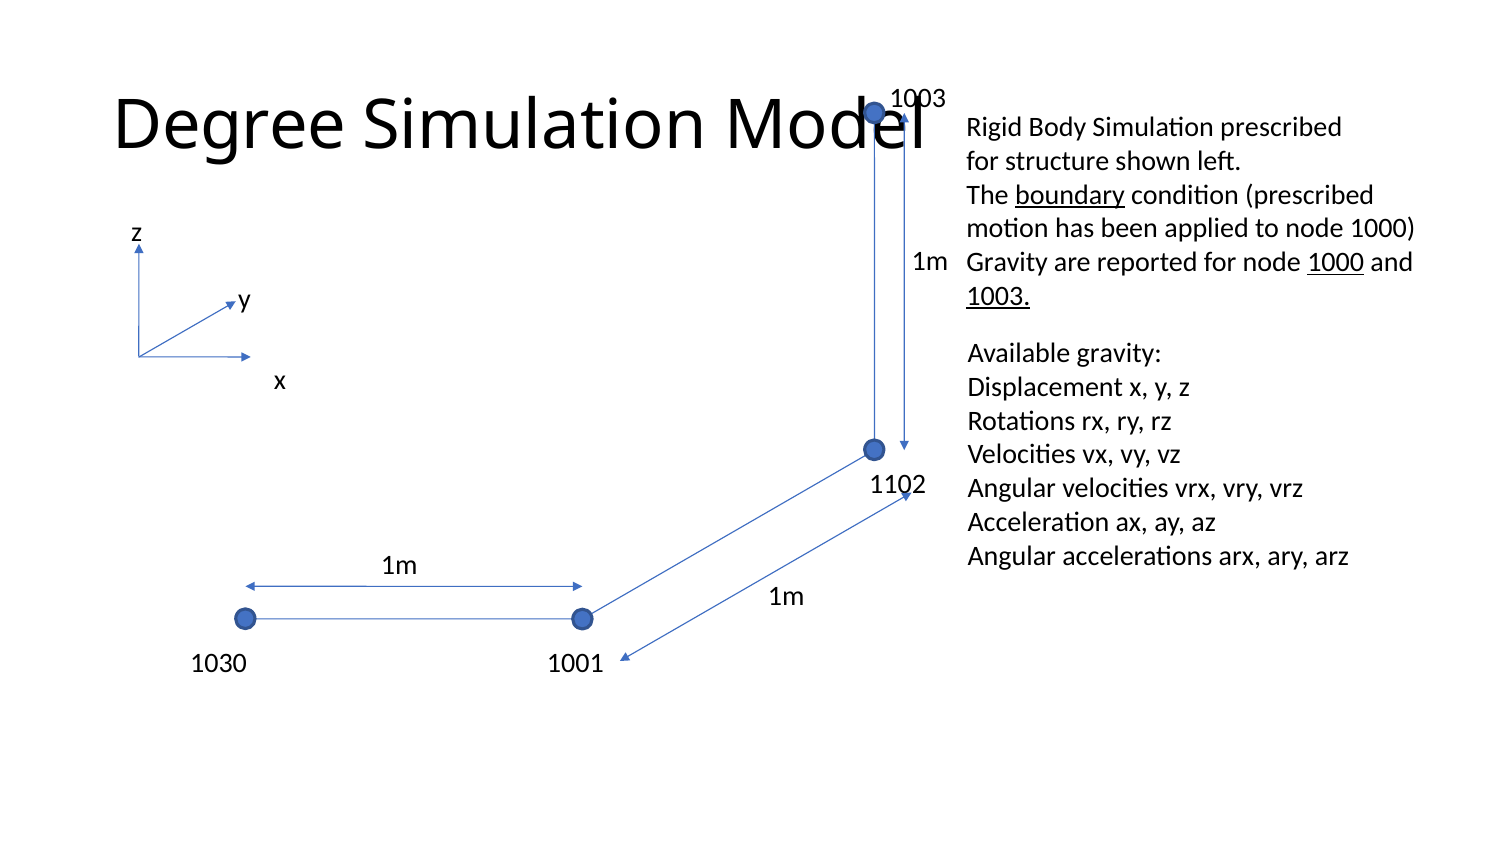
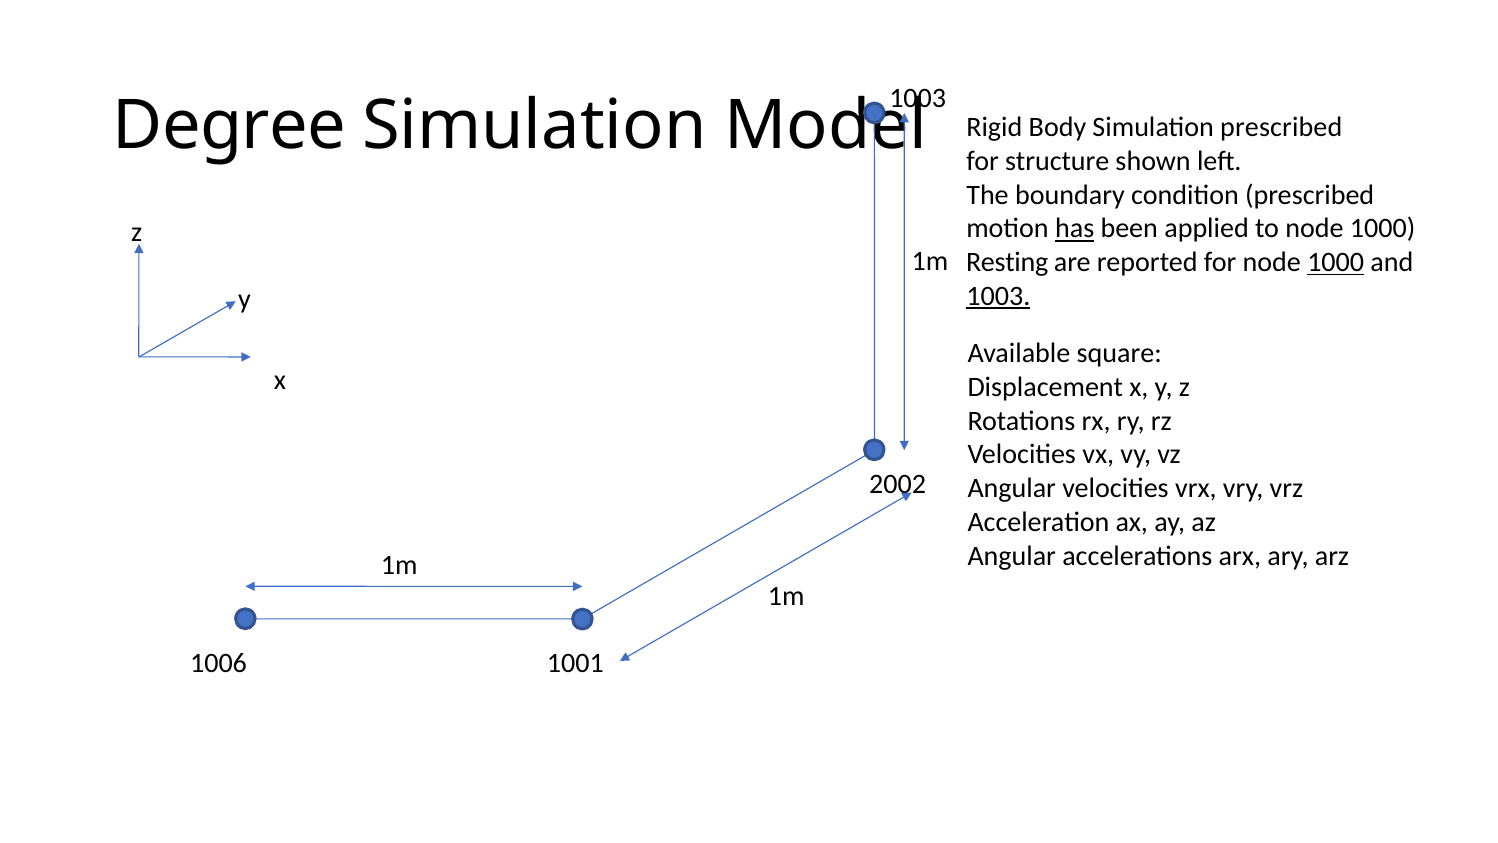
boundary underline: present -> none (1070, 195)
has underline: none -> present (1075, 228)
Gravity: Gravity -> Resting (1007, 262)
Available gravity: gravity -> square (1119, 353)
1102: 1102 -> 2002 (898, 484)
1030: 1030 -> 1006 (219, 662)
